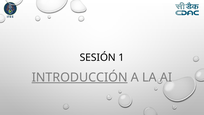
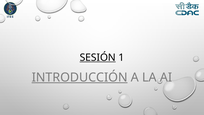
SESIÓN underline: none -> present (98, 57)
